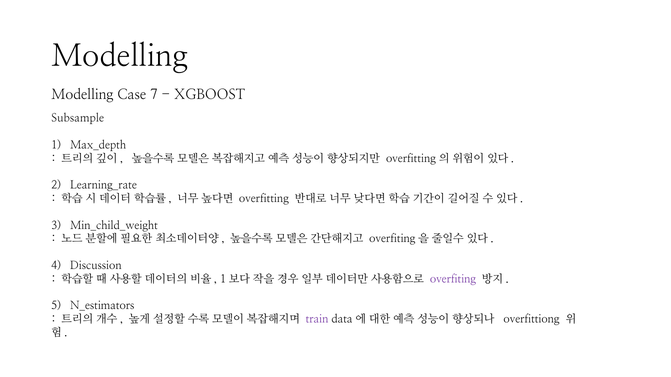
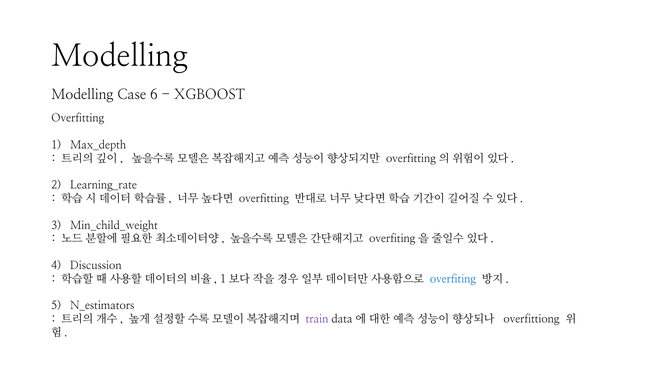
7: 7 -> 6 (154, 95)
Subsample: Subsample -> Overfitting (78, 118)
overfiting colour: purple -> blue (453, 279)
